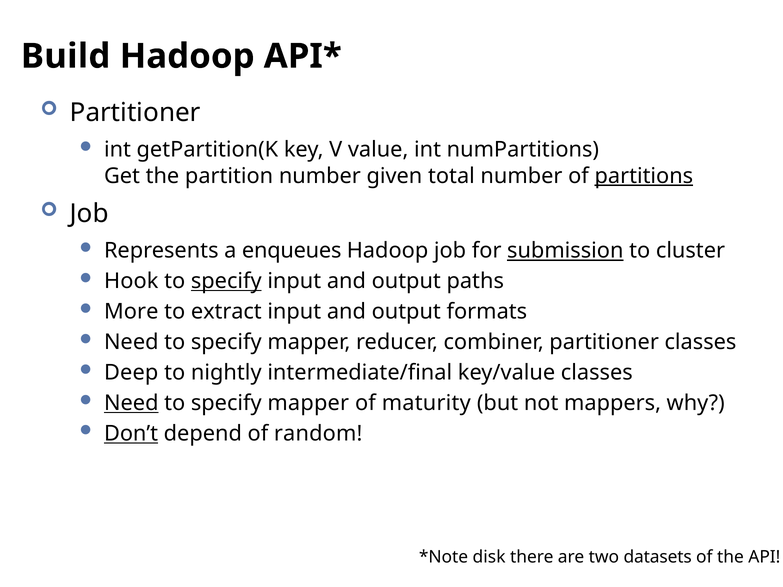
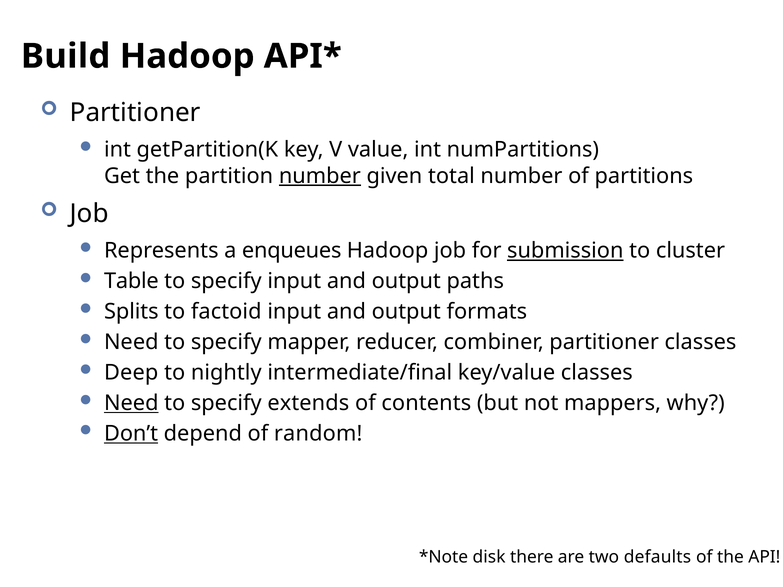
number underline: none -> present (320, 176)
partitions underline: present -> none (644, 176)
Hook: Hook -> Table (131, 281)
specify underline: present -> none (226, 281)
More: More -> Splits (131, 312)
extract: extract -> factoid (226, 312)
mapper: mapper -> extends (308, 403)
maturity: maturity -> contents (426, 403)
datasets: datasets -> defaults (657, 557)
